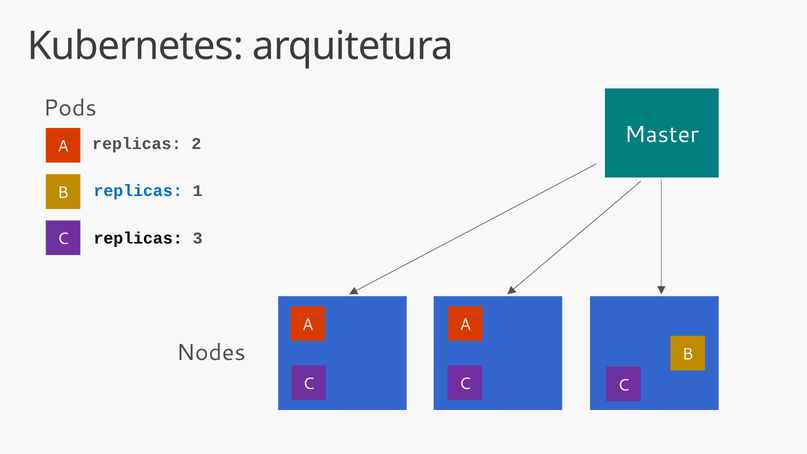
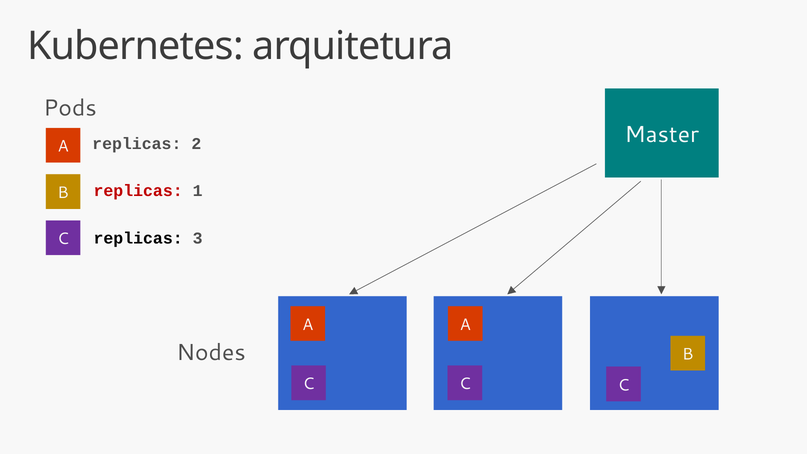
replicas colour: blue -> red (138, 191)
